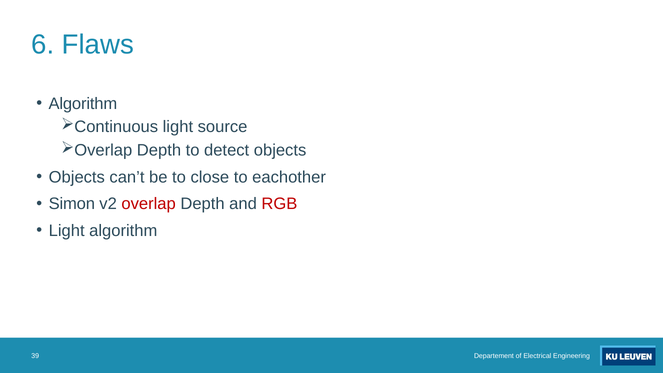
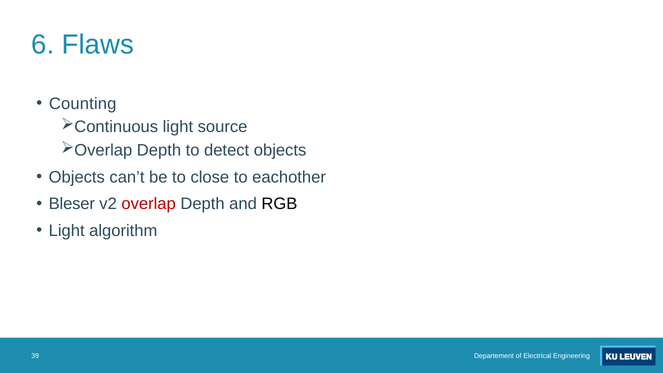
Algorithm: Algorithm -> Counting (83, 104)
Simon: Simon -> Bleser (72, 204)
RGB colour: red -> black (279, 204)
